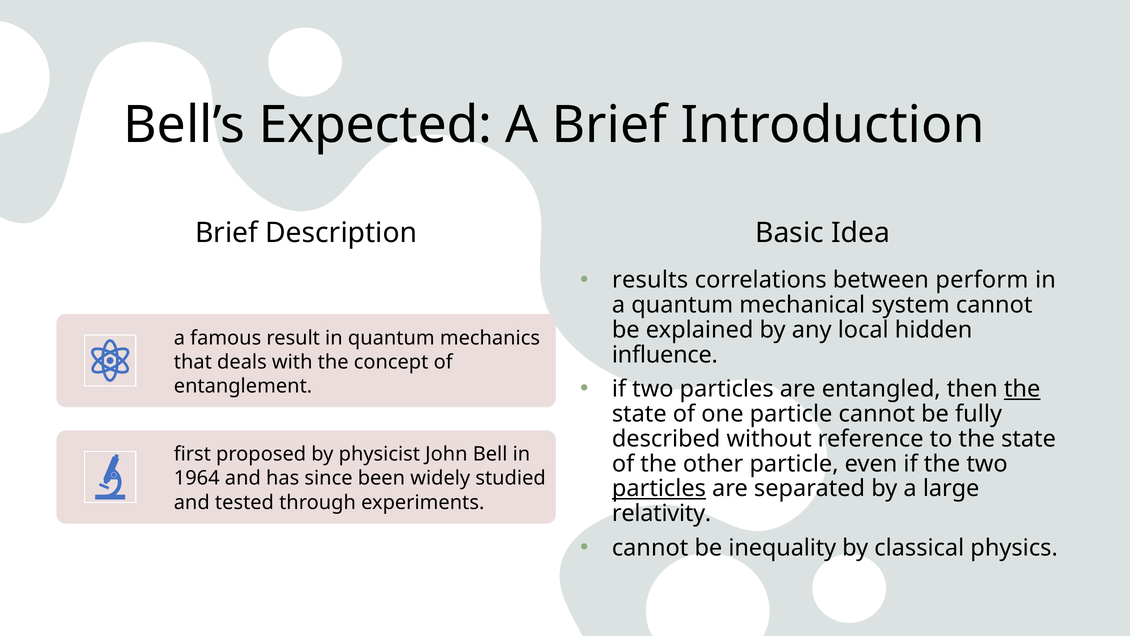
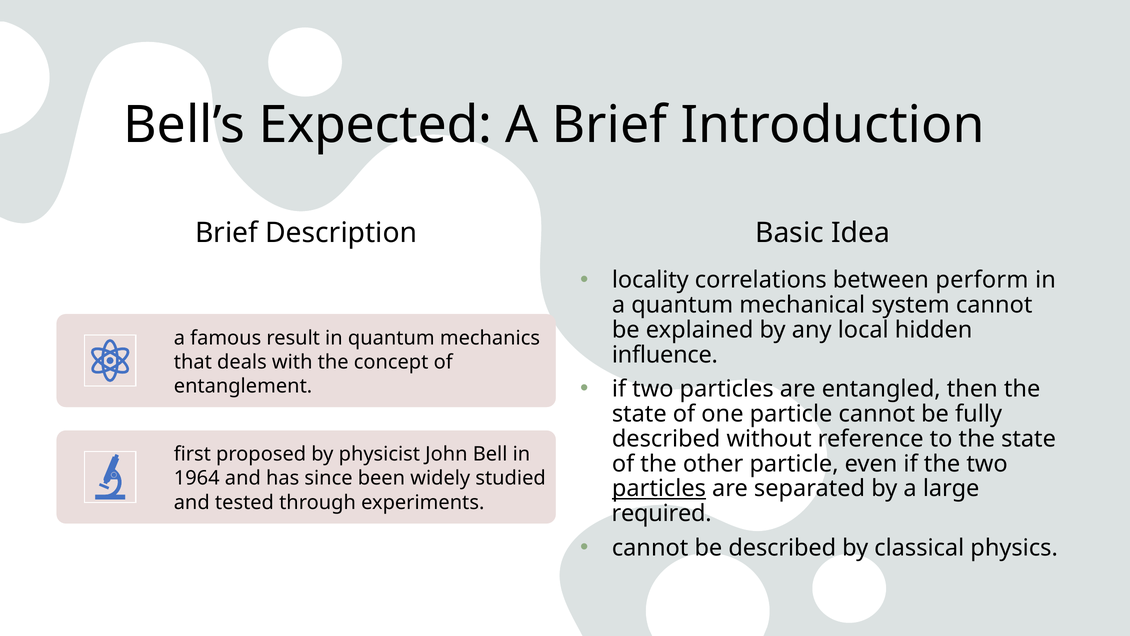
results: results -> locality (650, 280)
the underline: present -> none (1022, 389)
relativity: relativity -> required (662, 513)
be inequality: inequality -> described (782, 547)
